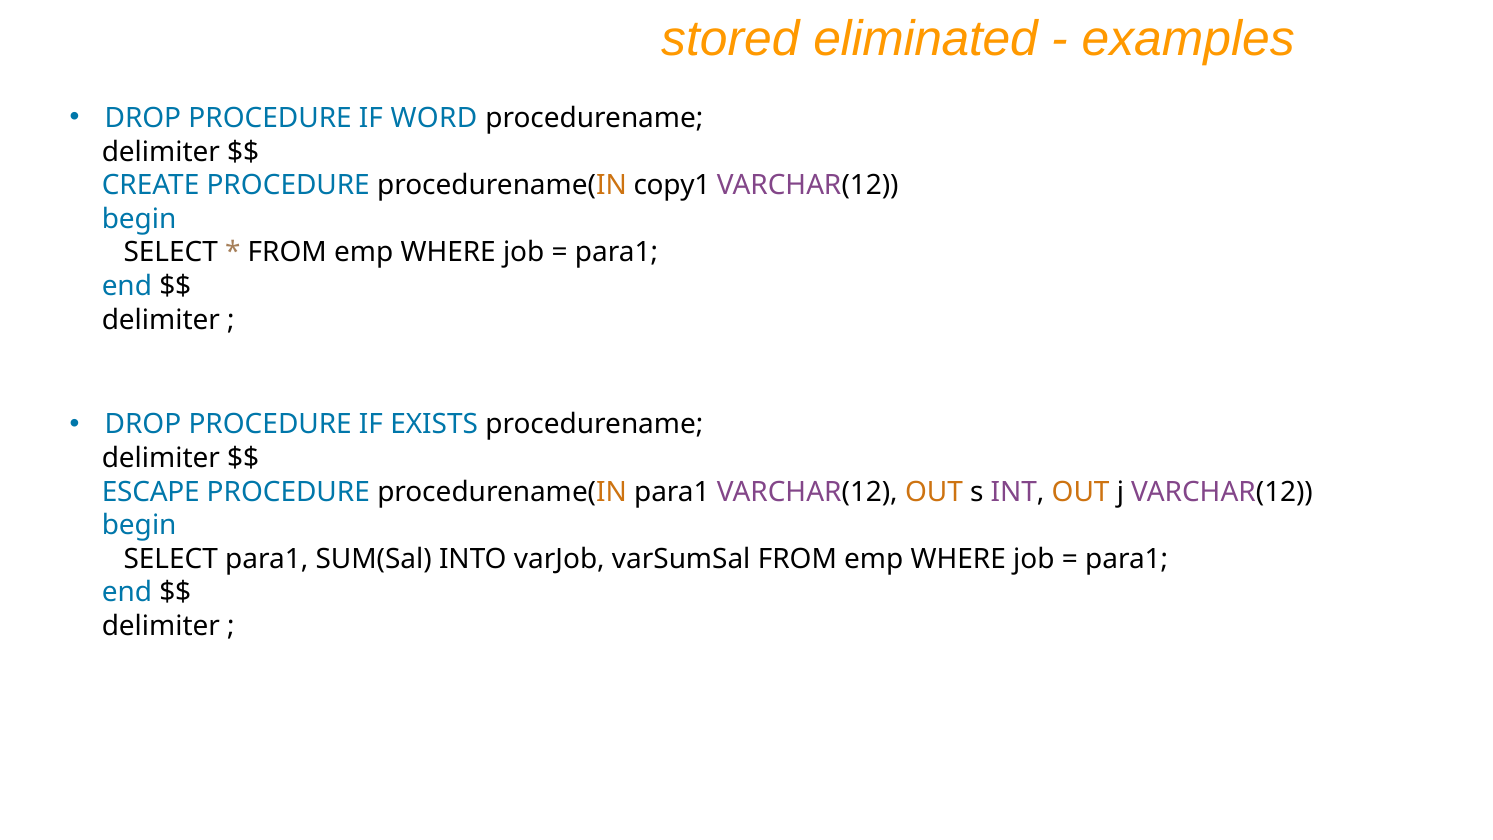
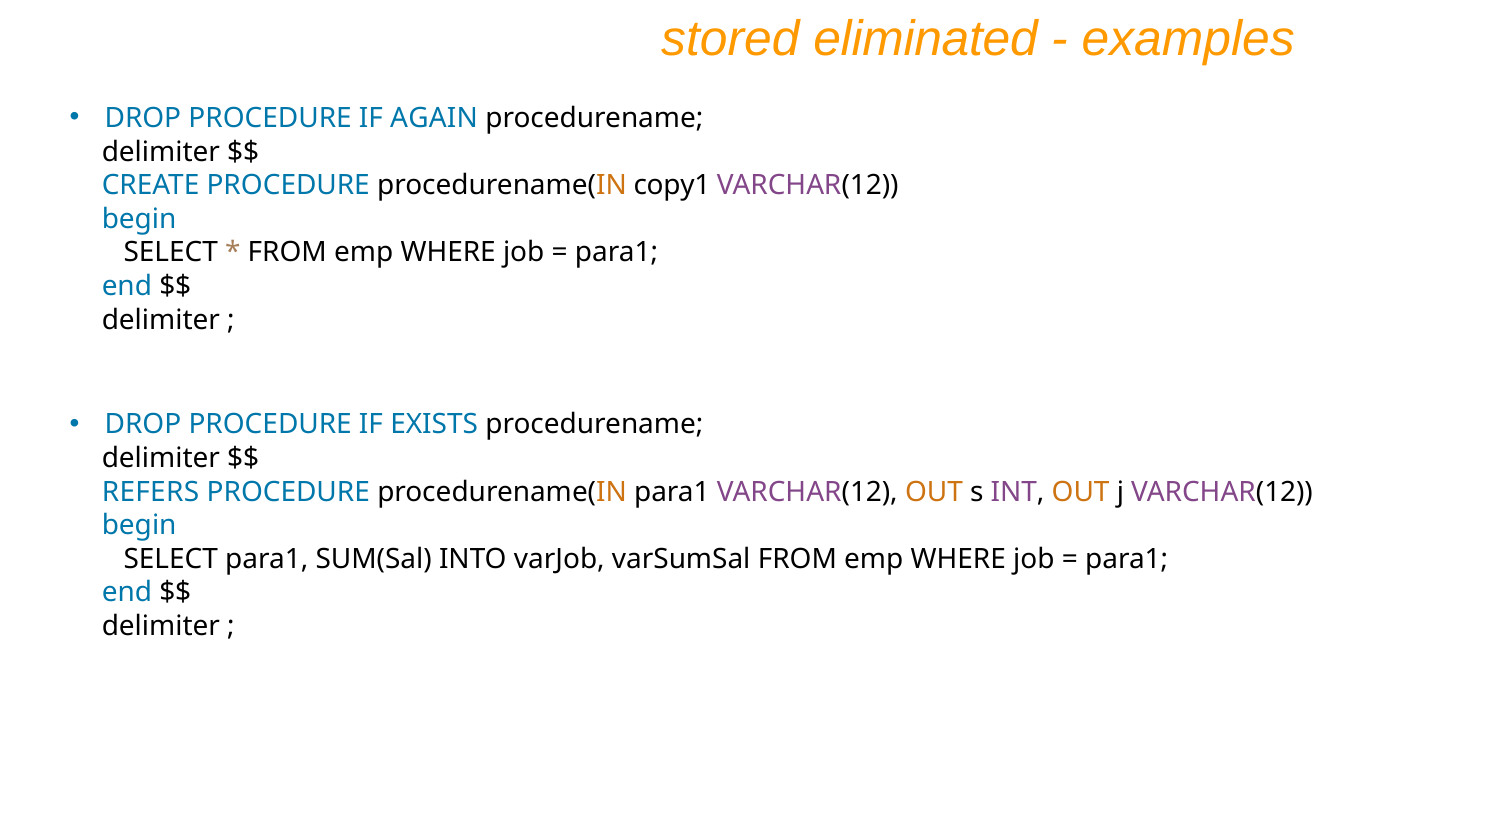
WORD: WORD -> AGAIN (434, 118)
ESCAPE: ESCAPE -> REFERS (151, 492)
